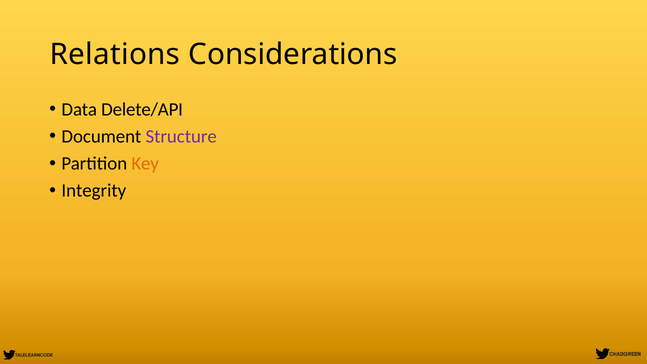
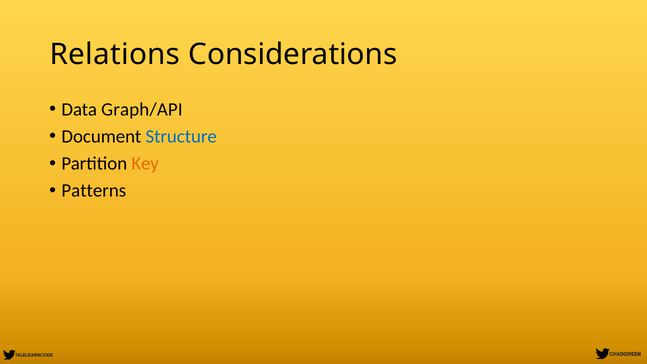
Delete/API: Delete/API -> Graph/API (142, 109)
Structure colour: purple -> blue (181, 136)
Integrity: Integrity -> Patterns (94, 191)
